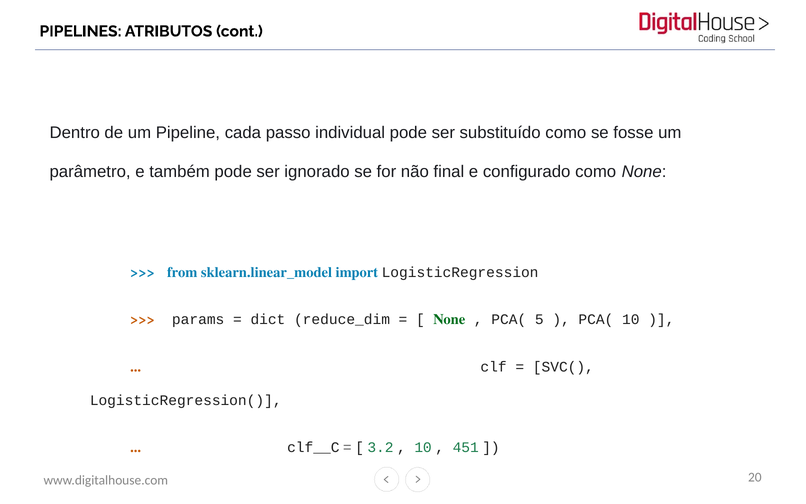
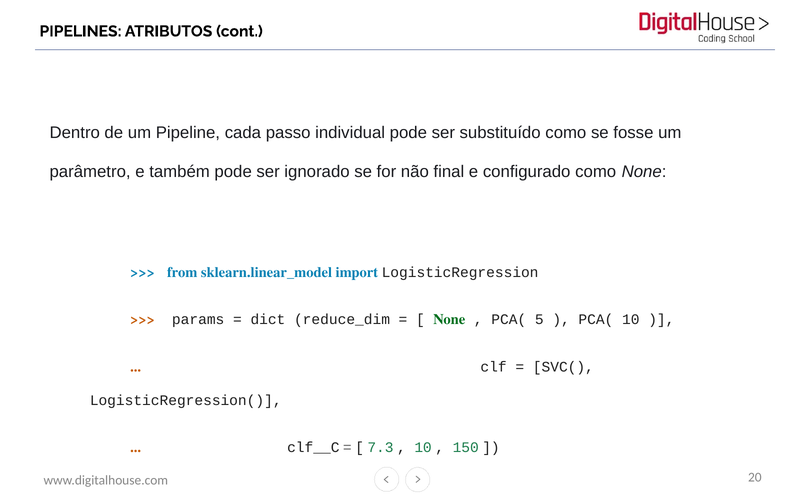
3.2: 3.2 -> 7.3 (380, 447)
451: 451 -> 150 (466, 447)
